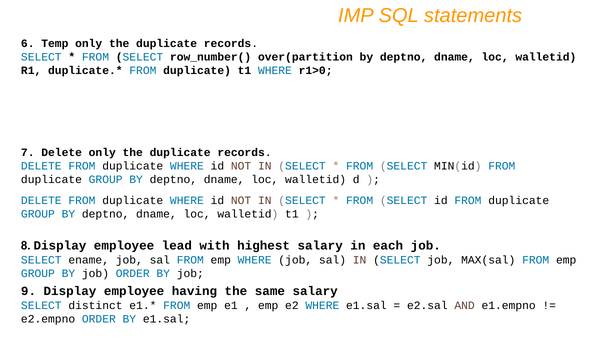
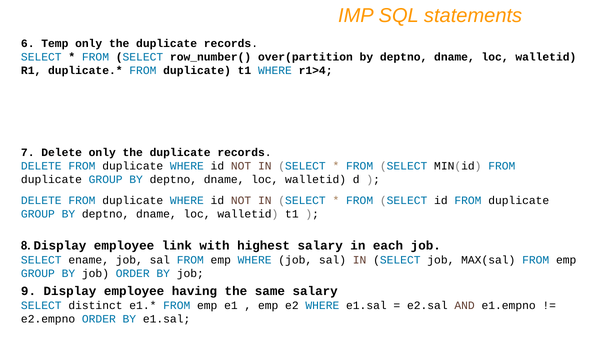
r1>0: r1>0 -> r1>4 (316, 71)
lead: lead -> link (177, 246)
